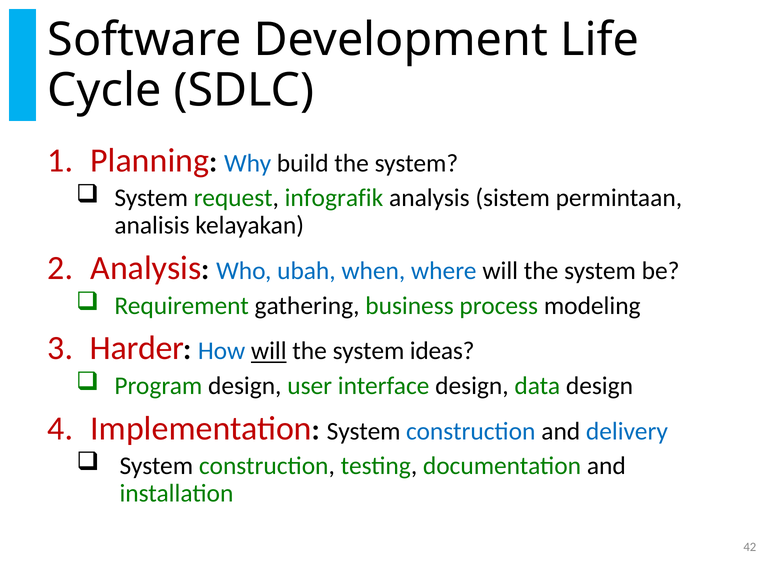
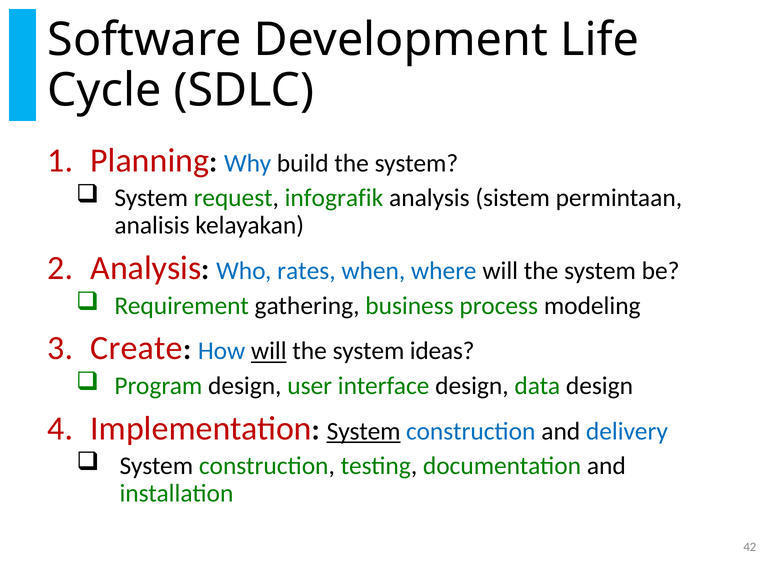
ubah: ubah -> rates (306, 271)
Harder: Harder -> Create (137, 348)
System underline: none -> present (364, 431)
